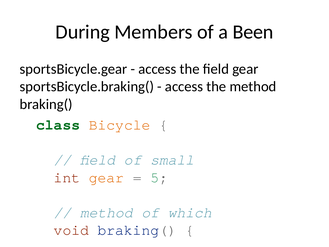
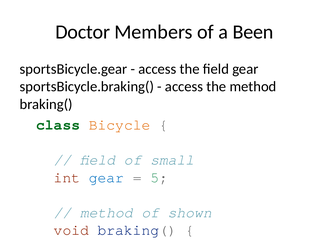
During: During -> Doctor (83, 32)
gear colour: orange -> blue (106, 177)
which: which -> shown (190, 212)
